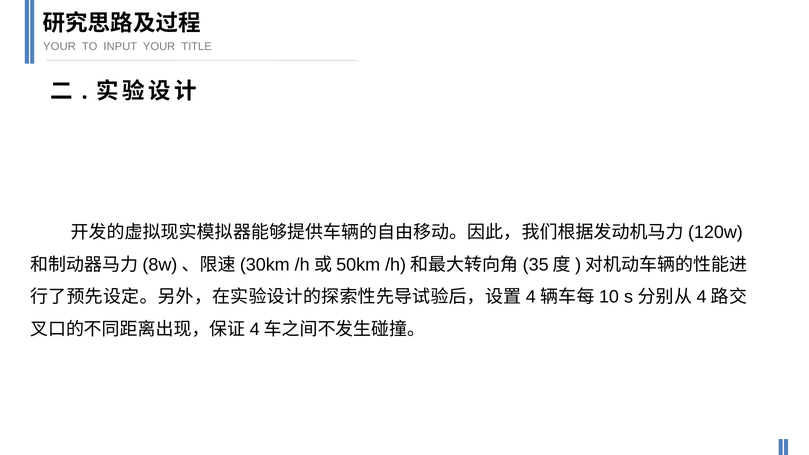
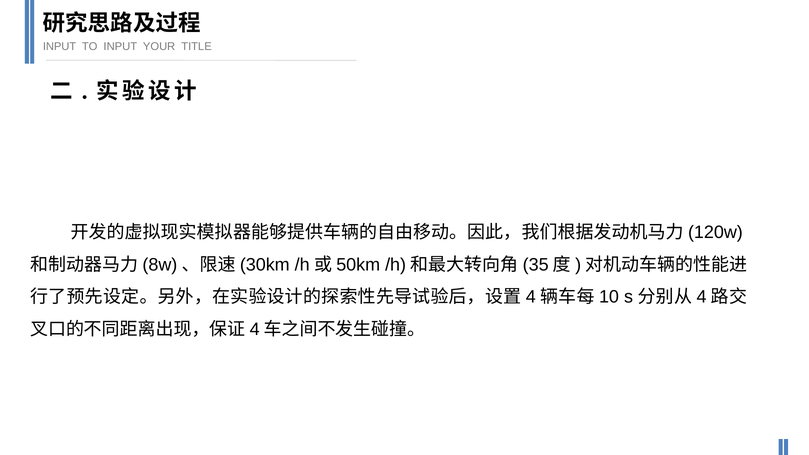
YOUR: YOUR -> INPUT (60, 46)
